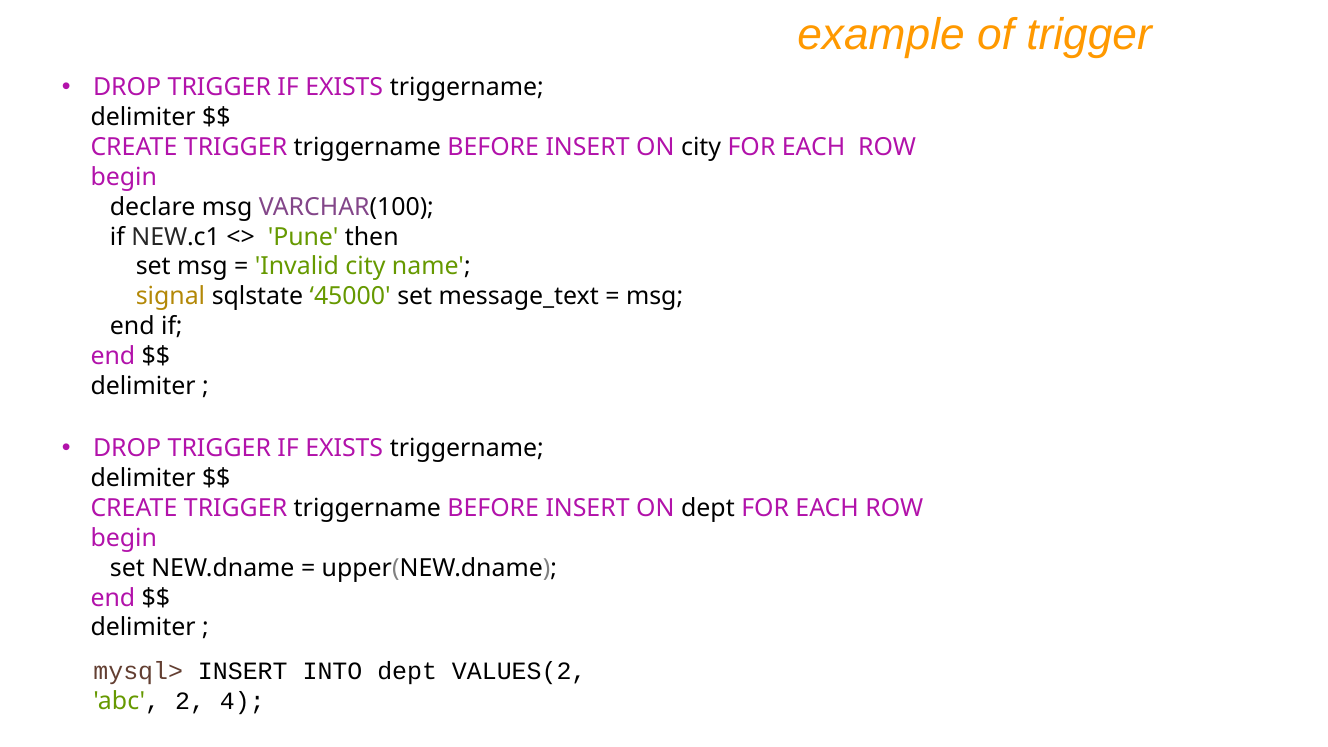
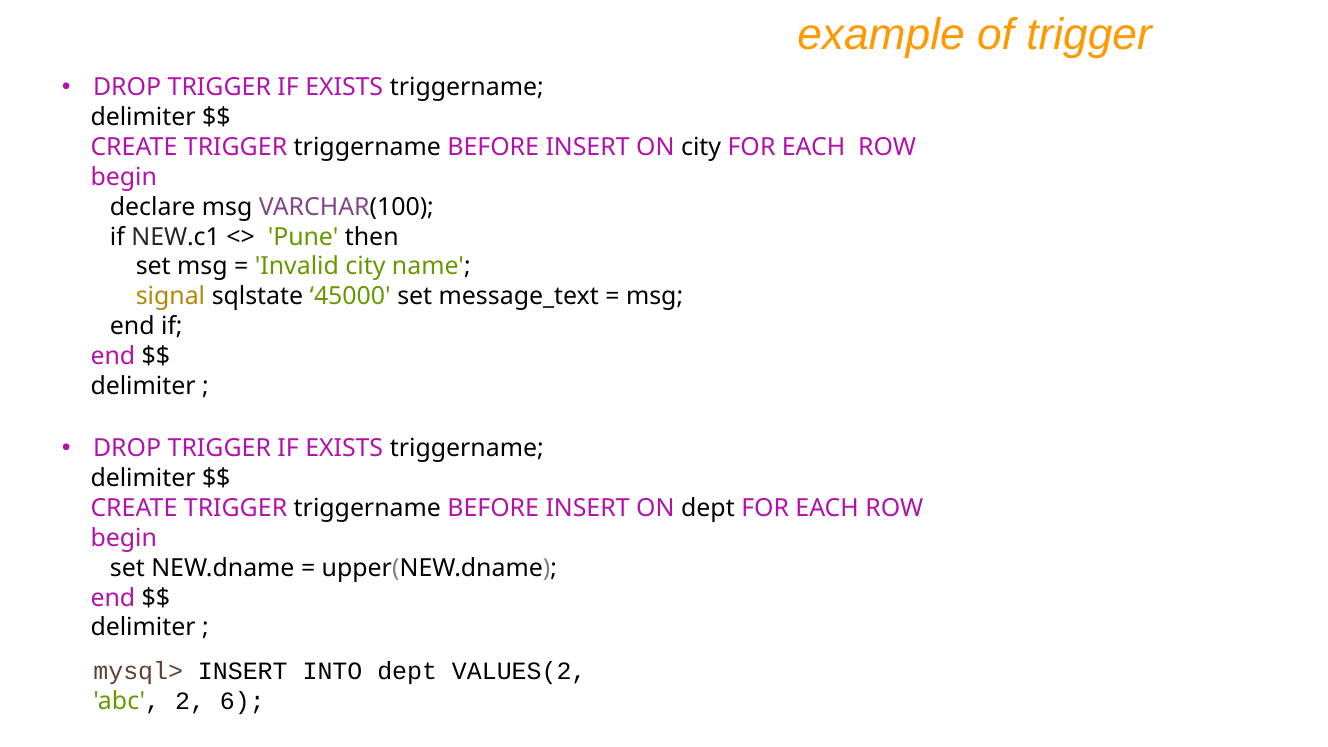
4: 4 -> 6 (242, 701)
